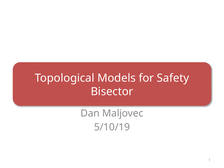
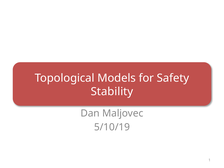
Bisector: Bisector -> Stability (112, 91)
